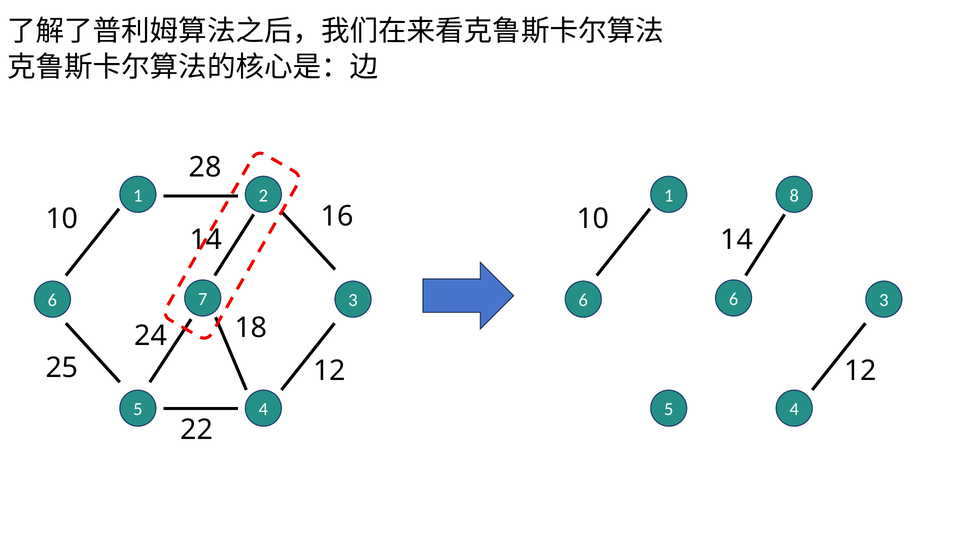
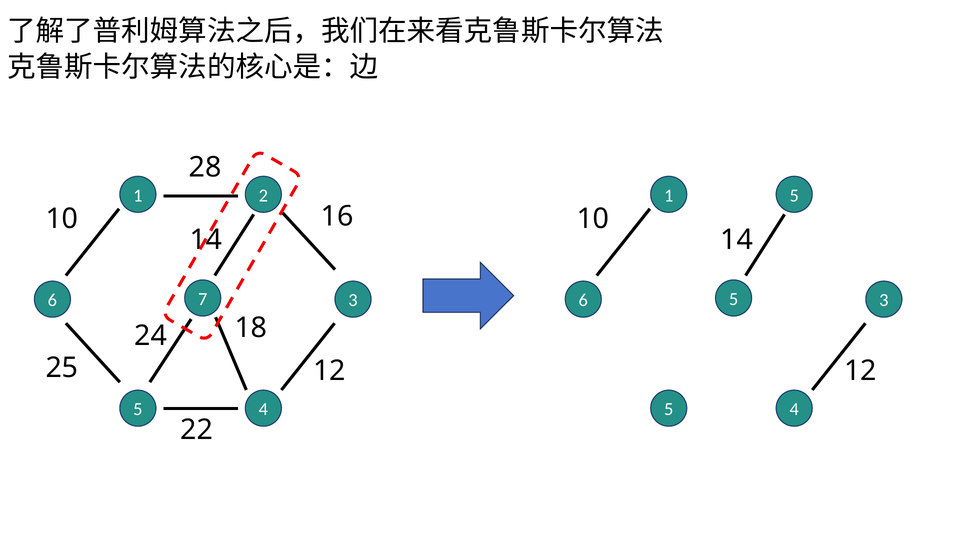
1 8: 8 -> 5 (794, 196)
6 6: 6 -> 5 (734, 299)
